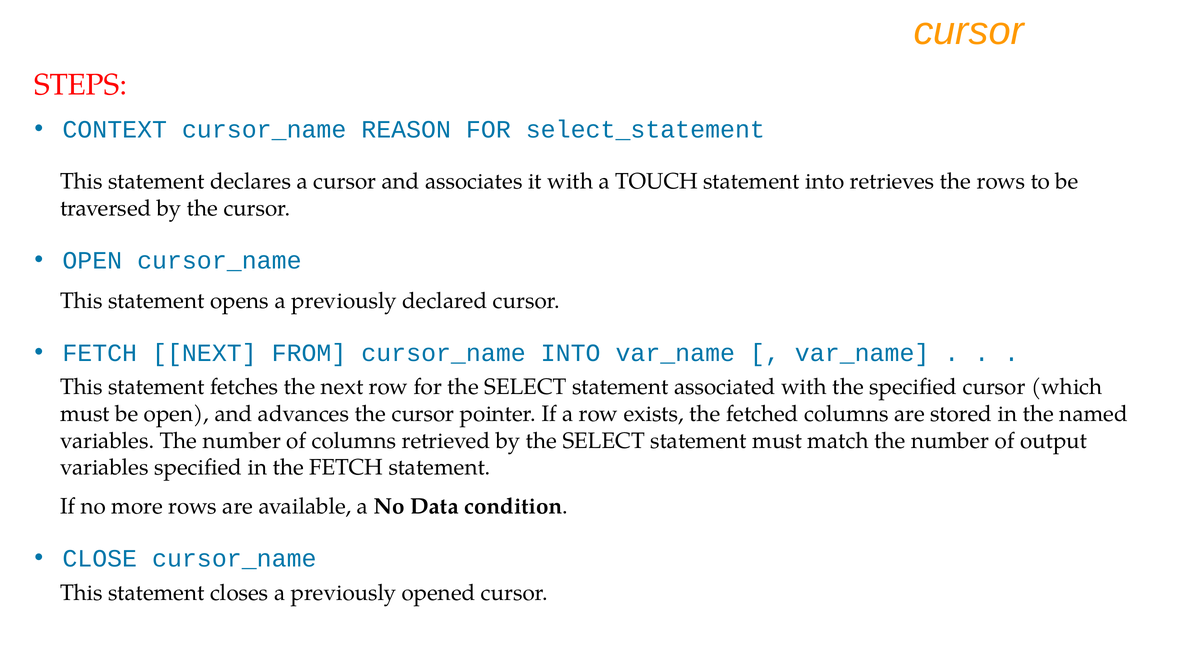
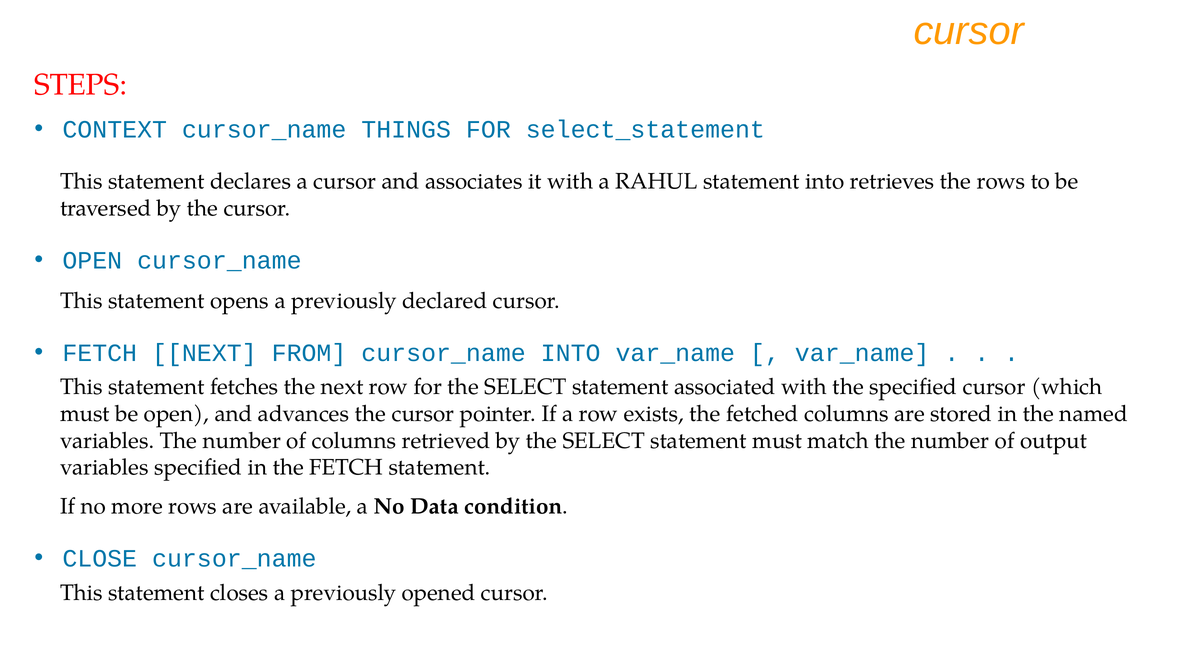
REASON: REASON -> THINGS (406, 129)
TOUCH: TOUCH -> RAHUL (656, 181)
